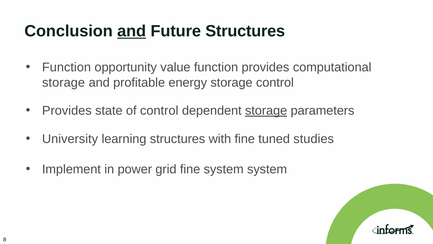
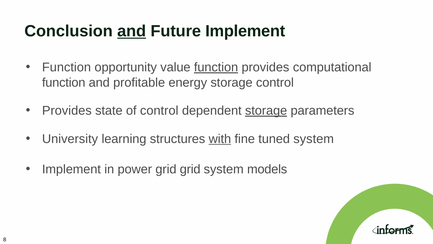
Future Structures: Structures -> Implement (245, 31)
function underline: none -> present (216, 67)
storage: storage -> function (64, 82)
with underline: none -> present (220, 139)
tuned studies: studies -> system (314, 139)
grid fine: fine -> grid (190, 169)
system system: system -> models (267, 169)
